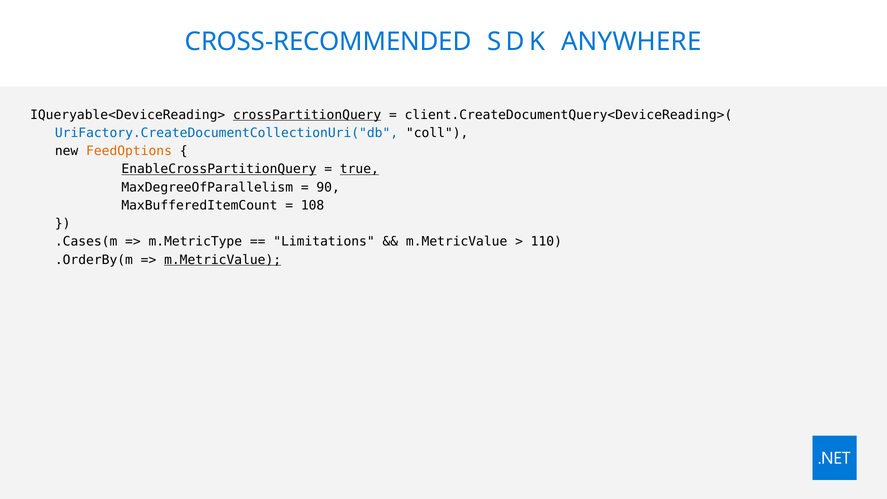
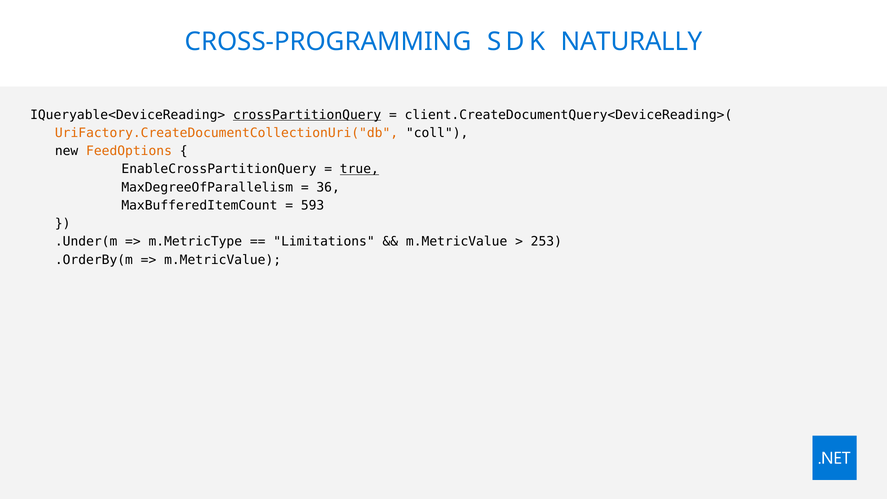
CROSS-RECOMMENDED: CROSS-RECOMMENDED -> CROSS-PROGRAMMING (328, 42)
ANYWHERE: ANYWHERE -> NATURALLY (632, 42)
UriFactory.CreateDocumentCollectionUri("db colour: blue -> orange (227, 133)
EnableCrossPartitionQuery underline: present -> none (219, 169)
90: 90 -> 36 (328, 187)
108: 108 -> 593 (313, 205)
.Cases(m: .Cases(m -> .Under(m (86, 242)
110: 110 -> 253 (546, 242)
m.MetricValue underline: present -> none (223, 260)
